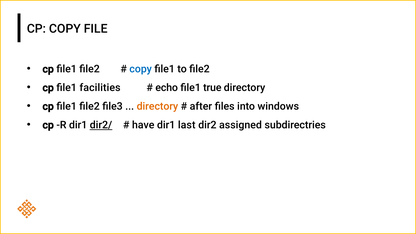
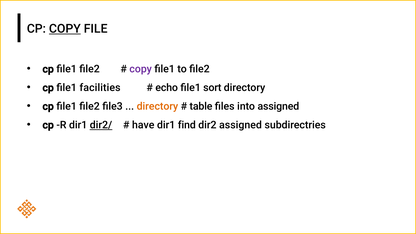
COPY underline: none -> present (65, 29)
copy colour: blue -> purple (141, 69)
true: true -> sort (212, 88)
after: after -> table (201, 106)
into windows: windows -> assigned (278, 106)
last: last -> find (187, 125)
